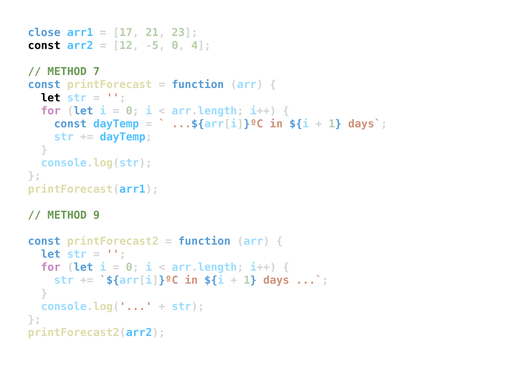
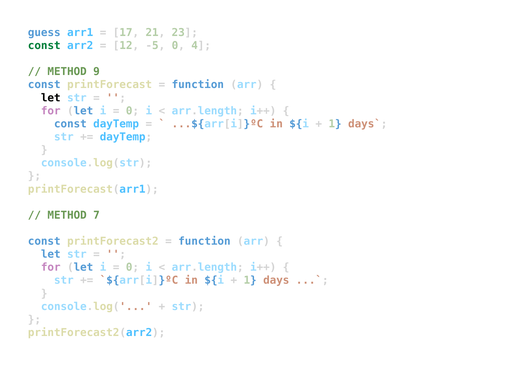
close: close -> guess (44, 33)
const colour: black -> green (44, 46)
7: 7 -> 9 (97, 72)
9: 9 -> 7 (97, 216)
